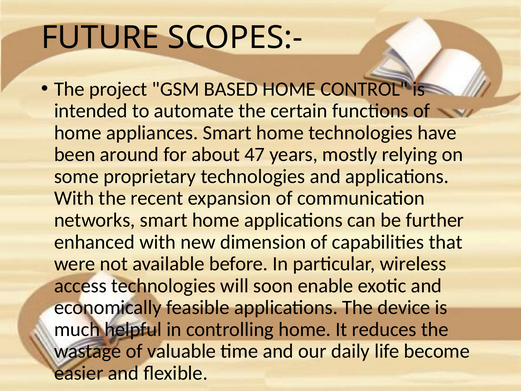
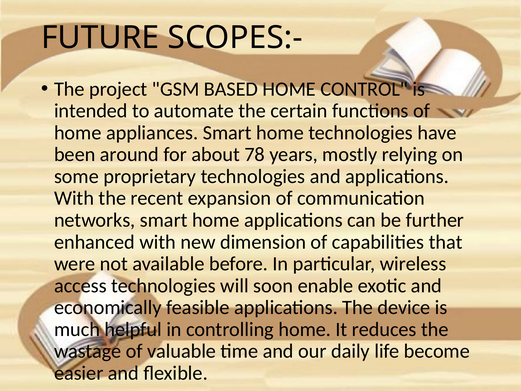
47: 47 -> 78 (255, 154)
